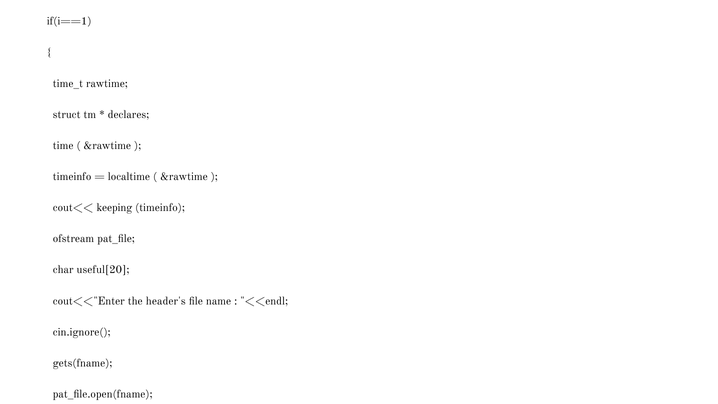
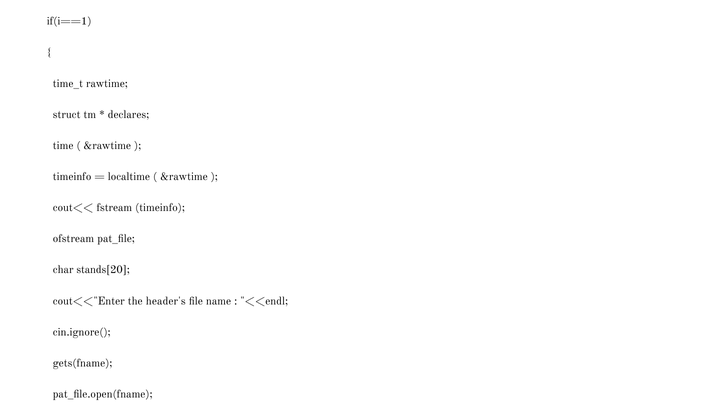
keeping: keeping -> fstream (114, 208)
useful[20: useful[20 -> stands[20 (103, 270)
